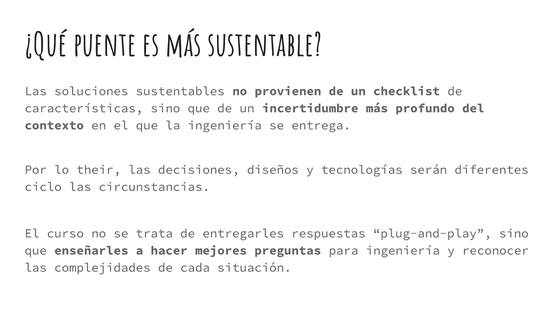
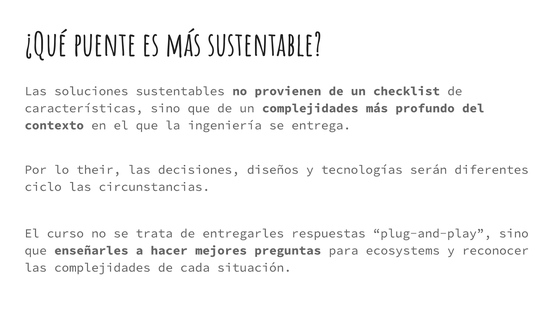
un incertidumbre: incertidumbre -> complejidades (310, 108)
para ingeniería: ingeniería -> ecosystems (403, 250)
